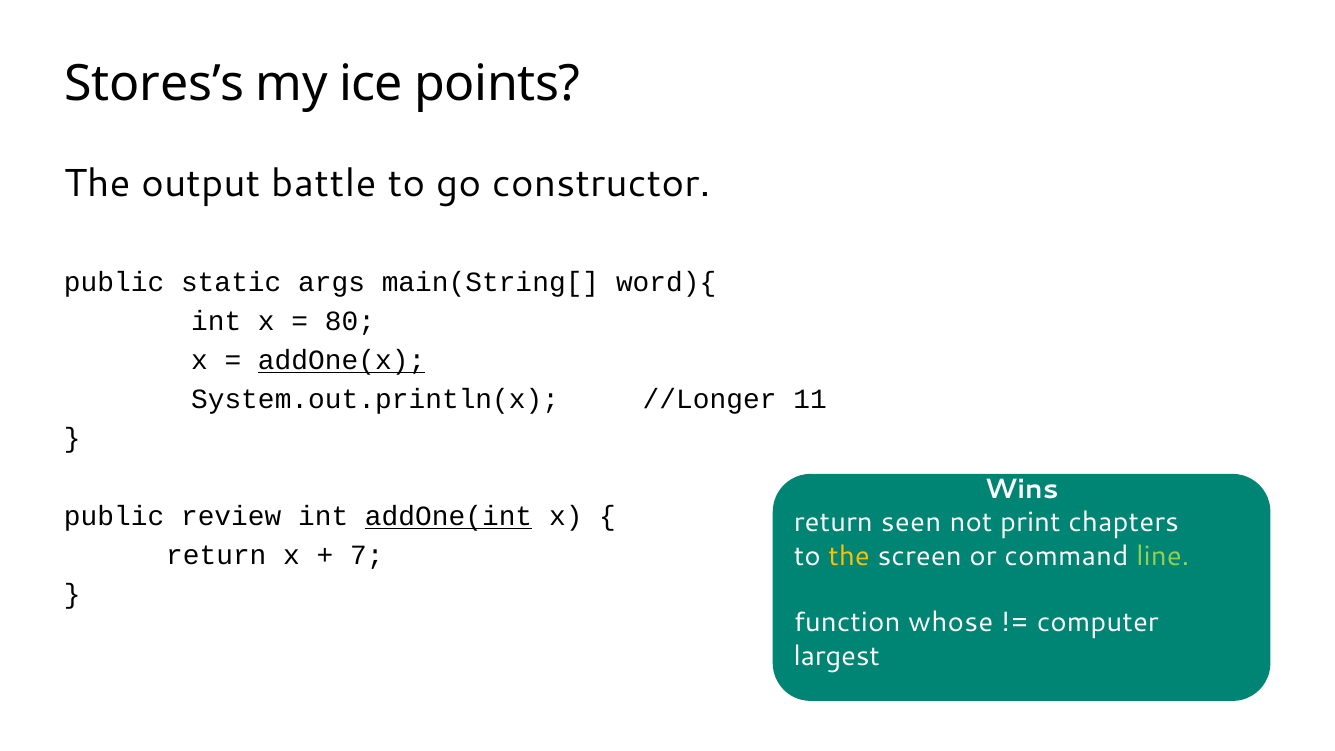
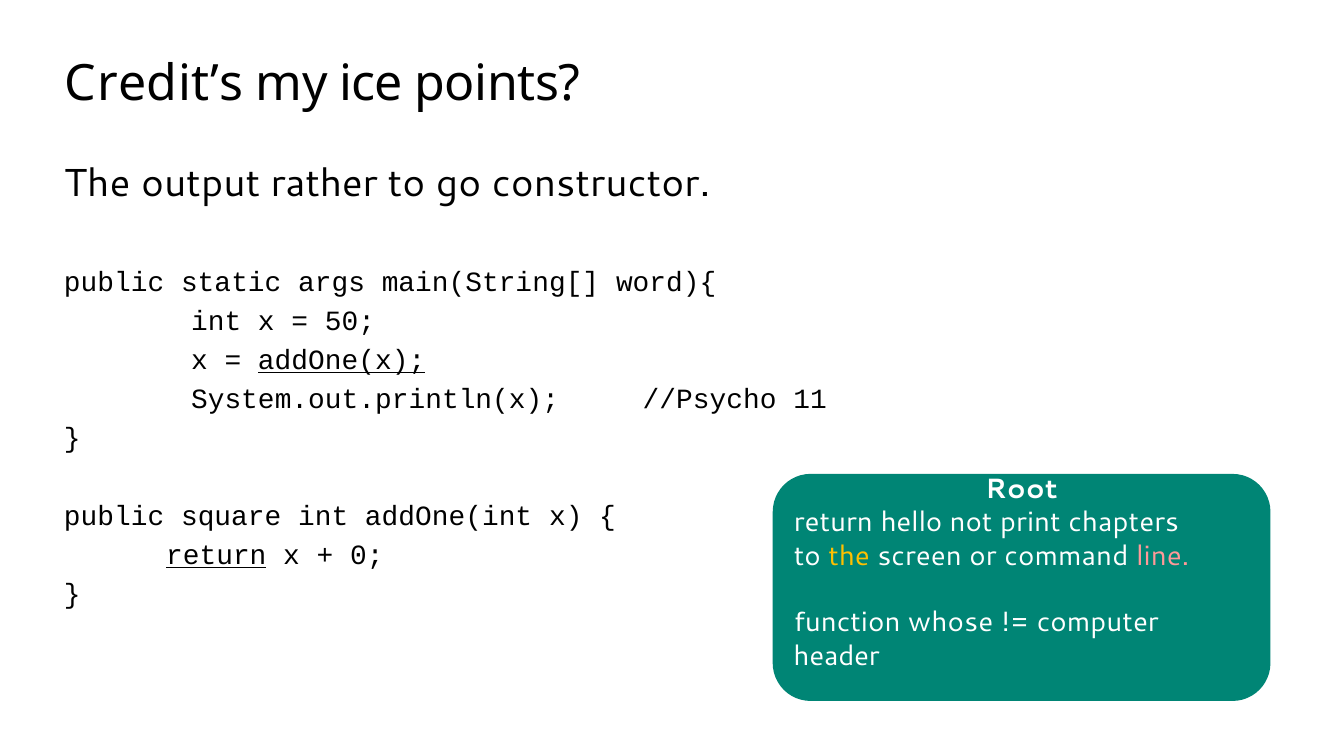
Stores’s: Stores’s -> Credit’s (154, 84)
battle: battle -> rather (324, 183)
80: 80 -> 50 (350, 322)
//Longer: //Longer -> //Psycho (710, 400)
Wins: Wins -> Root (1021, 489)
review: review -> square (231, 516)
addOne(int underline: present -> none (449, 516)
seen: seen -> hello (911, 522)
return underline: none -> present (216, 555)
7: 7 -> 0 (367, 555)
line colour: light green -> pink (1163, 556)
largest: largest -> header (837, 656)
